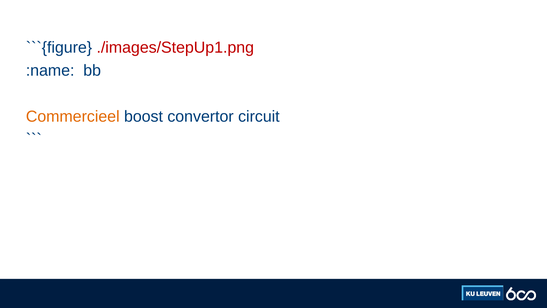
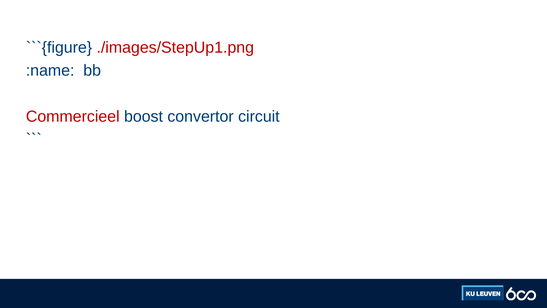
Commercieel colour: orange -> red (73, 116)
